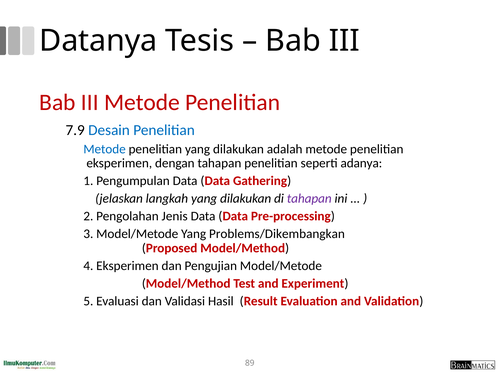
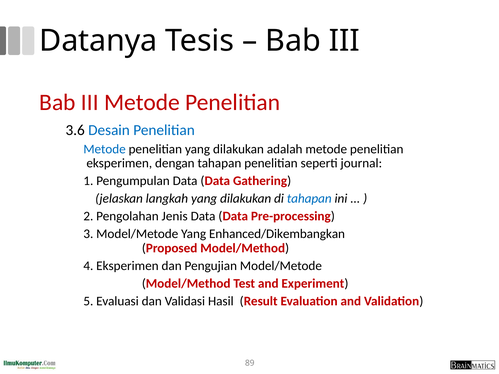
7.9: 7.9 -> 3.6 (75, 130)
adanya: adanya -> journal (361, 163)
tahapan colour: purple -> blue (309, 199)
Problems/Dikembangkan: Problems/Dikembangkan -> Enhanced/Dikembangkan (277, 234)
